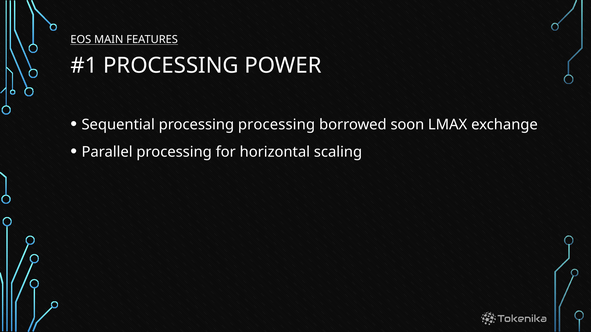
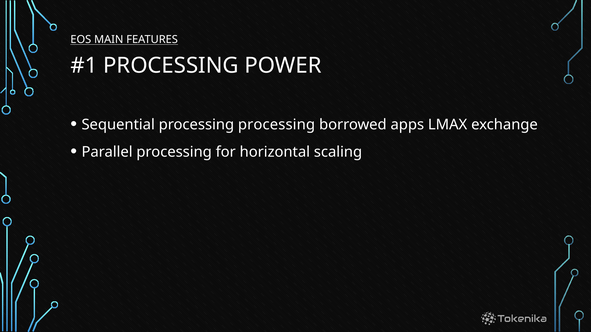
soon: soon -> apps (407, 125)
